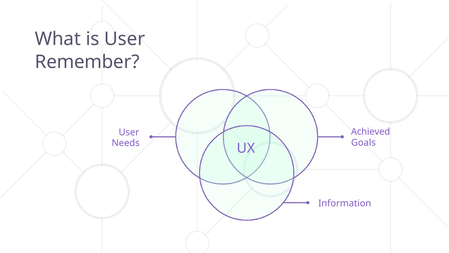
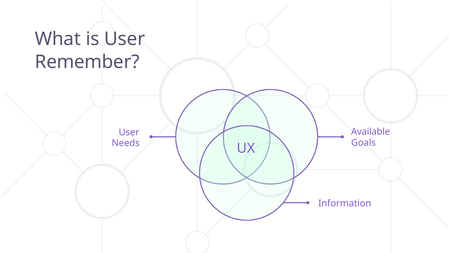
Achieved: Achieved -> Available (371, 131)
